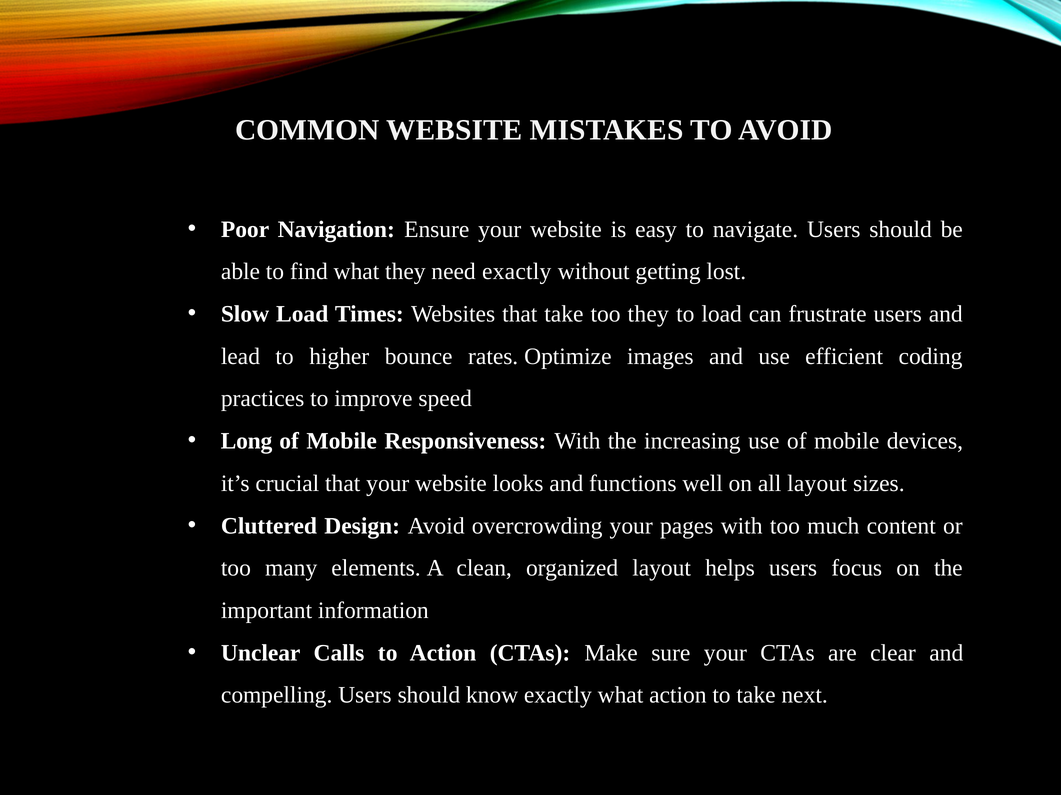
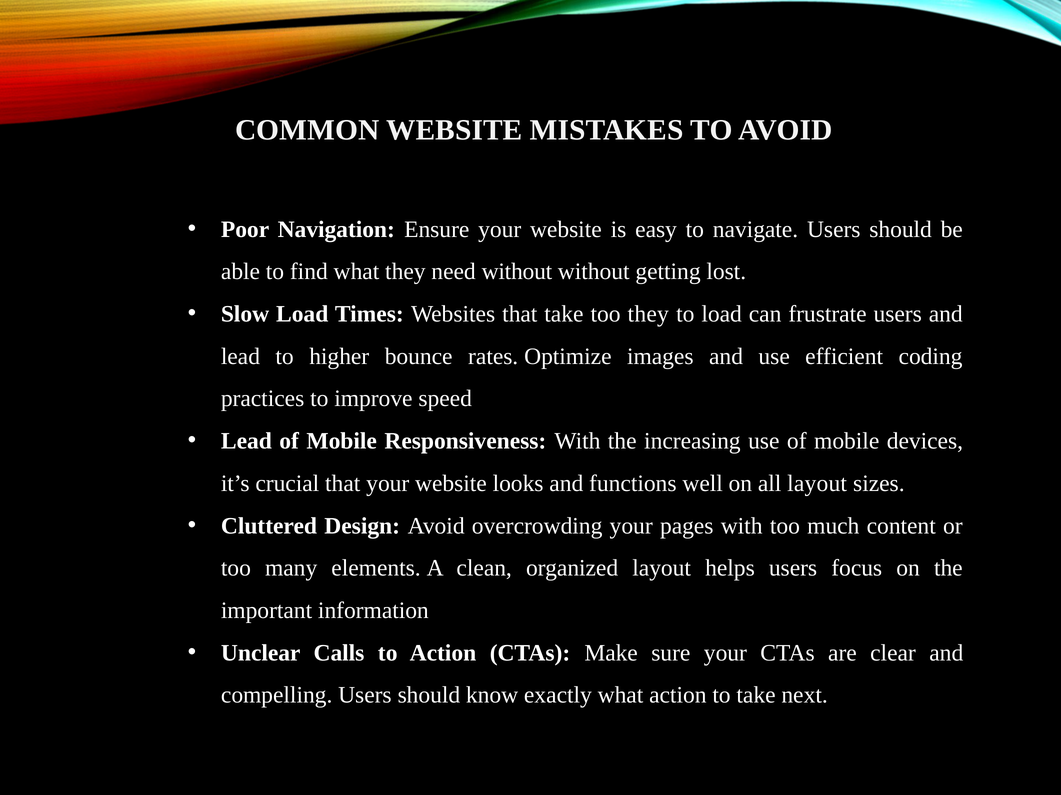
need exactly: exactly -> without (517, 272)
Long: Long -> Lead (246, 441)
